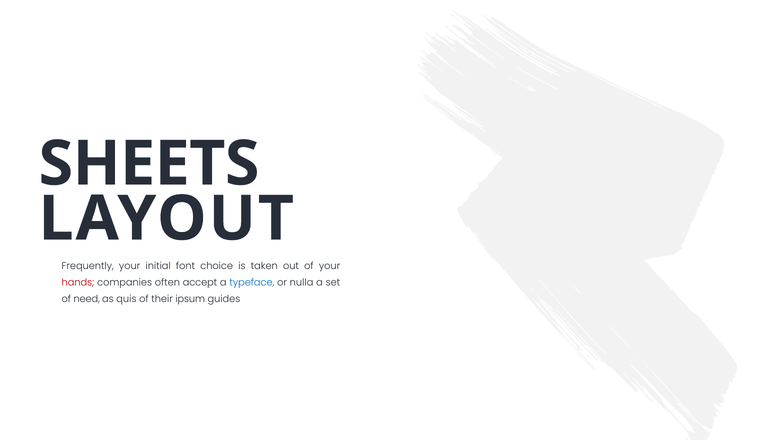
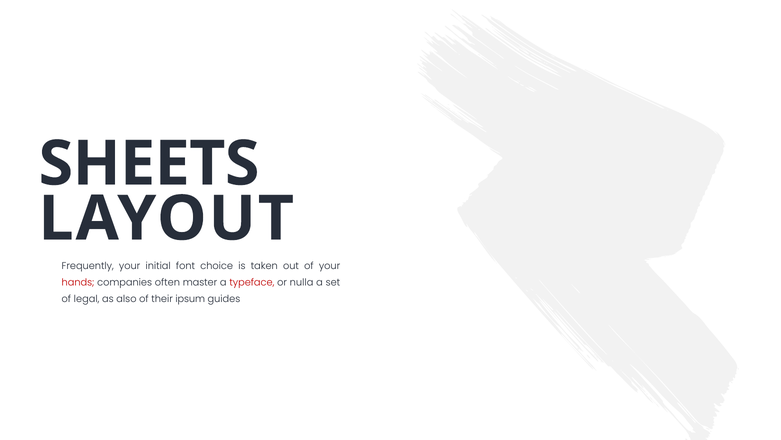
accept: accept -> master (200, 282)
typeface colour: blue -> red (252, 282)
need: need -> legal (87, 299)
quis: quis -> also (126, 299)
